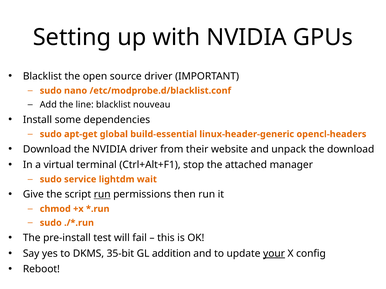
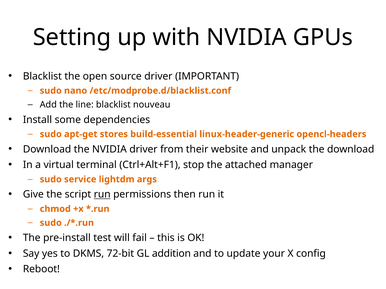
global: global -> stores (114, 134)
wait: wait -> args (147, 180)
35-bit: 35-bit -> 72-bit (120, 254)
your underline: present -> none (274, 254)
